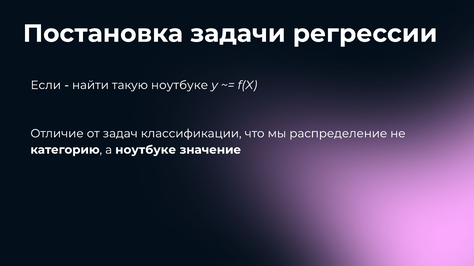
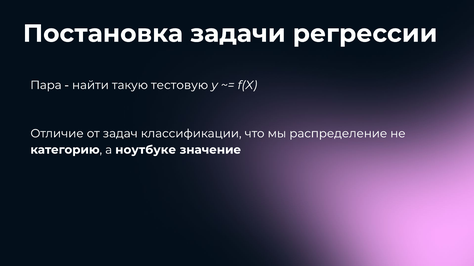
Если: Если -> Пара (46, 85)
такую ноутбуке: ноутбуке -> тестовую (180, 85)
